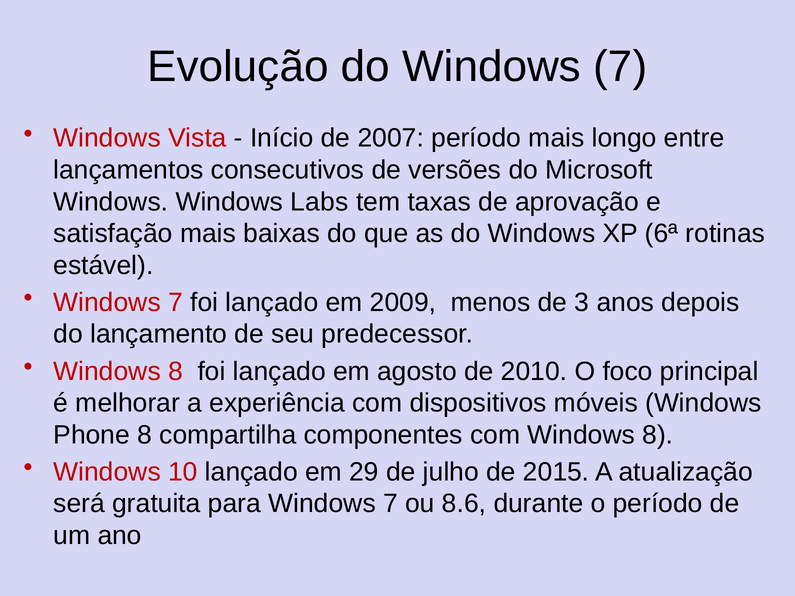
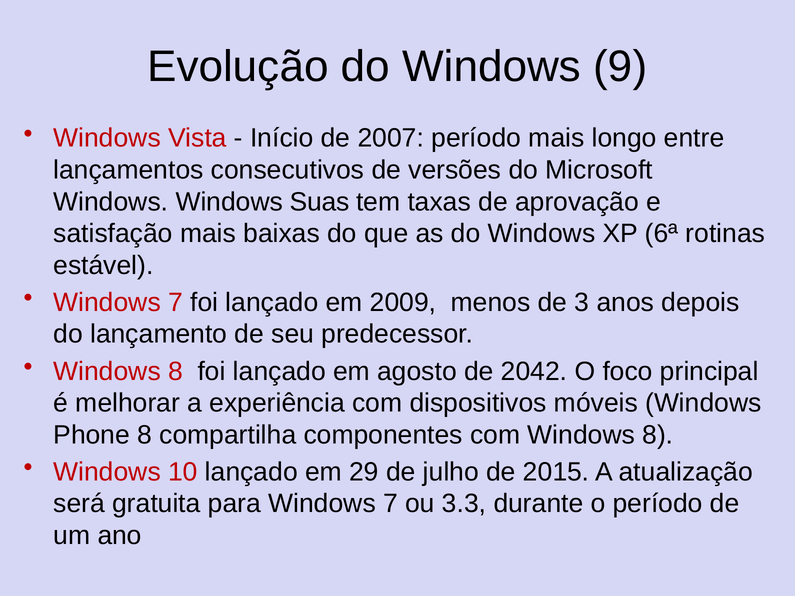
do Windows 7: 7 -> 9 (620, 66)
Labs: Labs -> Suas (320, 202)
2010: 2010 -> 2042 (534, 371)
8.6: 8.6 -> 3.3 (464, 504)
